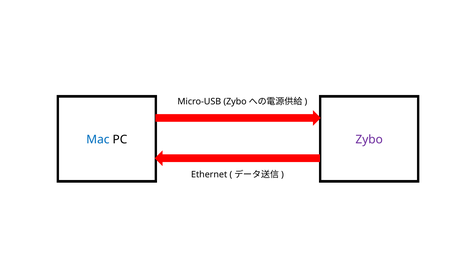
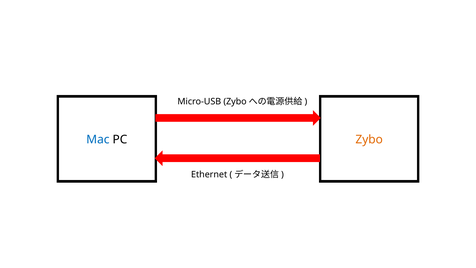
Zybo colour: purple -> orange (369, 140)
